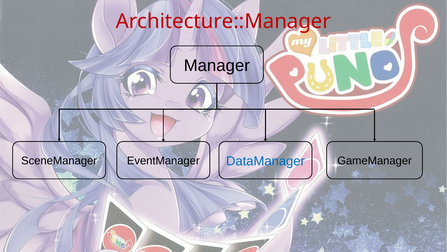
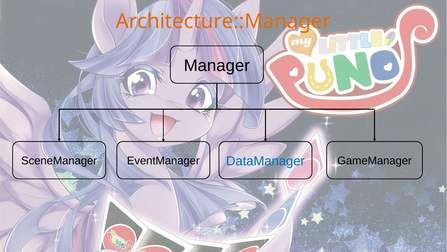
Architecture::Manager colour: red -> orange (223, 21)
